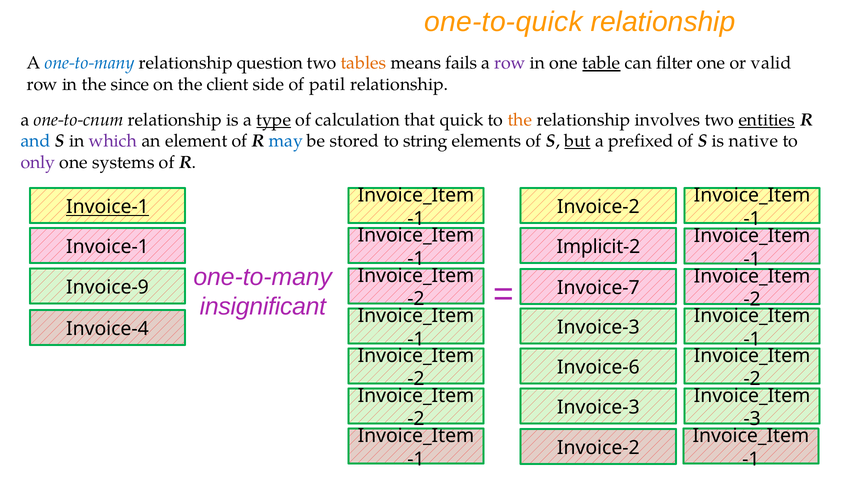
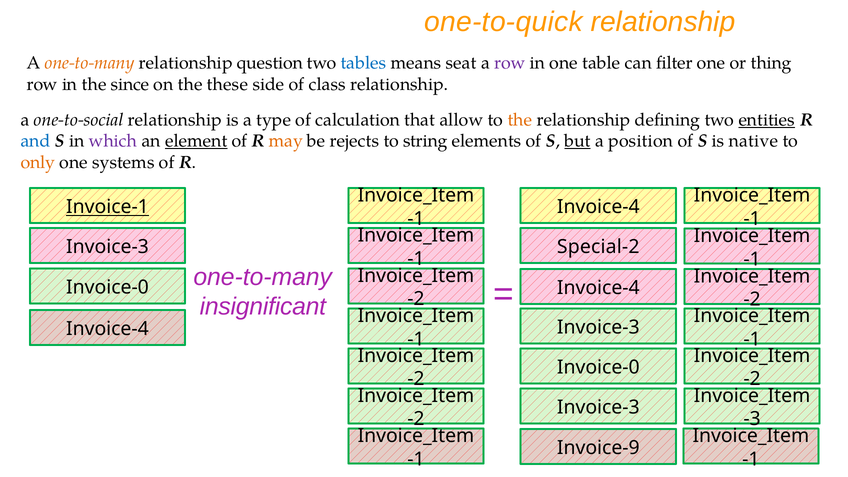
one-to-many colour: blue -> orange (90, 63)
tables colour: orange -> blue (363, 63)
fails: fails -> seat (461, 63)
table underline: present -> none (601, 63)
valid: valid -> thing (771, 63)
client: client -> these (227, 84)
patil: patil -> class (327, 84)
one-to-cnum: one-to-cnum -> one-to-social (79, 120)
type underline: present -> none (274, 120)
quick: quick -> allow (461, 120)
involves: involves -> defining (668, 120)
element underline: none -> present (196, 141)
may colour: blue -> orange (286, 141)
stored: stored -> rejects (354, 141)
prefixed: prefixed -> position (641, 141)
only colour: purple -> orange (38, 162)
Invoice-2: Invoice-2 -> Invoice-4 (598, 207)
Implicit-2: Implicit-2 -> Special-2 (598, 247)
Invoice-1: Invoice-1 -> Invoice-3 (107, 247)
Invoice-9: Invoice-9 -> Invoice-0 (107, 287)
Invoice-7: Invoice-7 -> Invoice-4 (598, 288)
Invoice-6: Invoice-6 -> Invoice-0 (598, 367)
Invoice-2: Invoice-2 -> Invoice-9 (598, 448)
